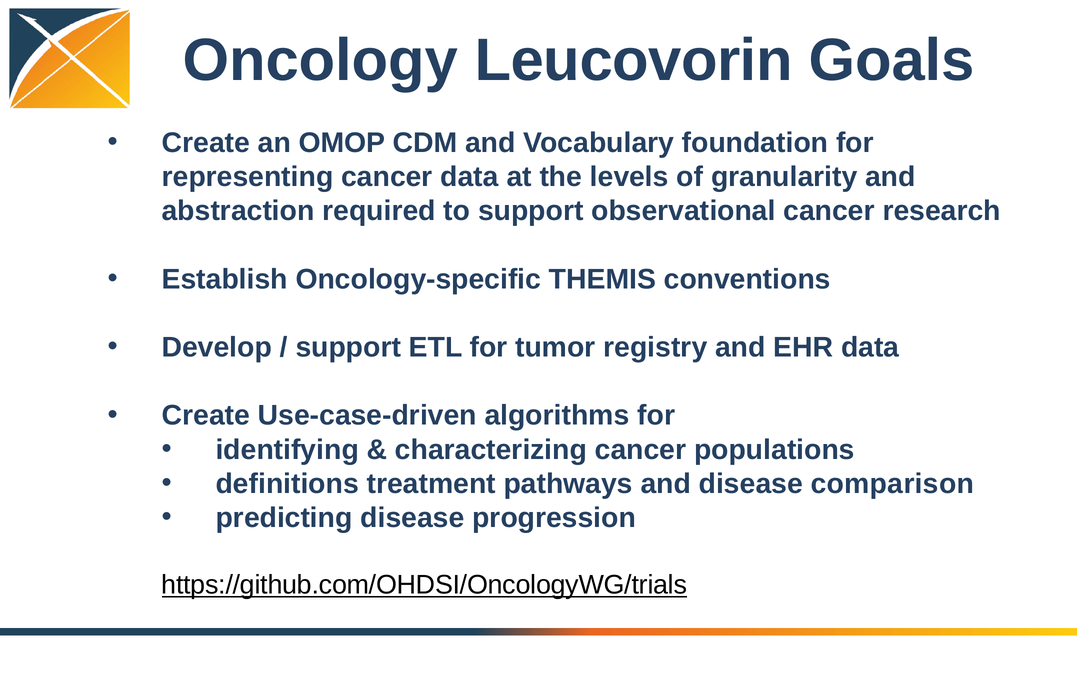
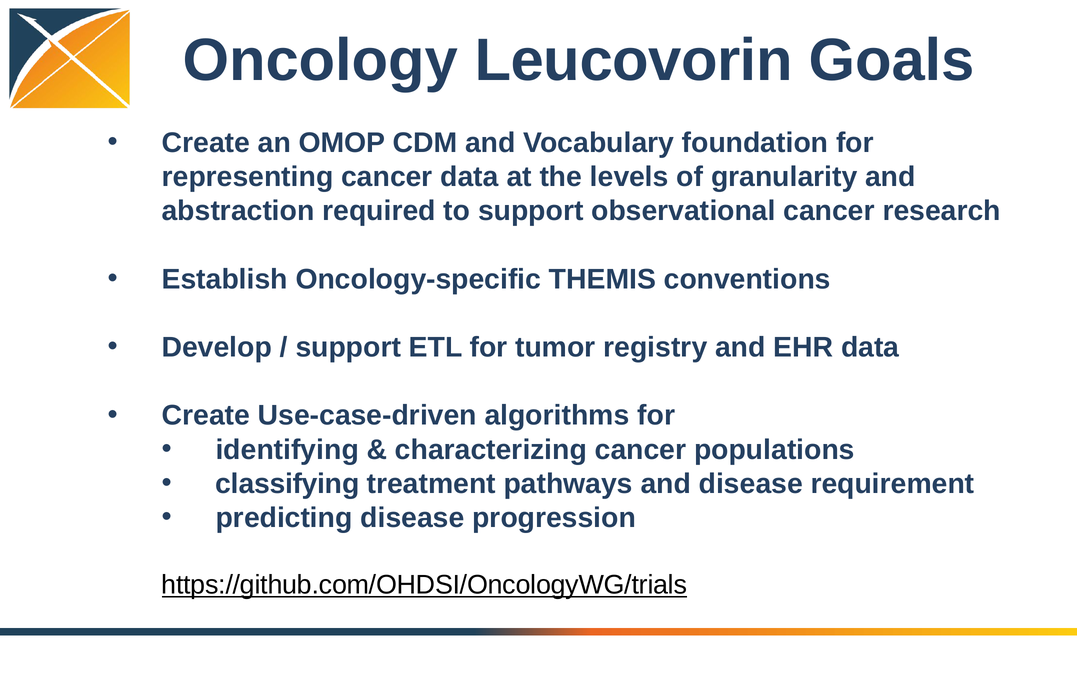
definitions: definitions -> classifying (287, 484)
comparison: comparison -> requirement (892, 484)
